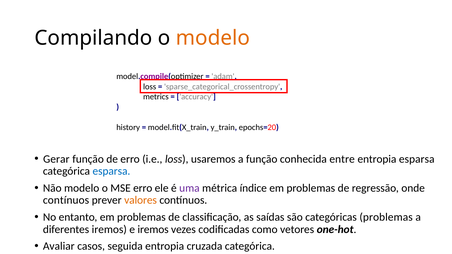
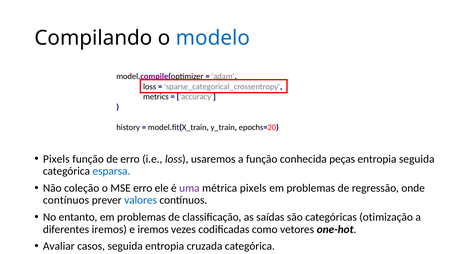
modelo colour: orange -> blue (213, 38)
Gerar: Gerar -> Pixels (56, 159)
entre: entre -> peças (342, 159)
entropia esparsa: esparsa -> seguida (417, 159)
Não modelo: modelo -> coleção (82, 188)
métrica índice: índice -> pixels (253, 188)
valores colour: orange -> blue (141, 200)
categóricas problemas: problemas -> otimização (386, 217)
